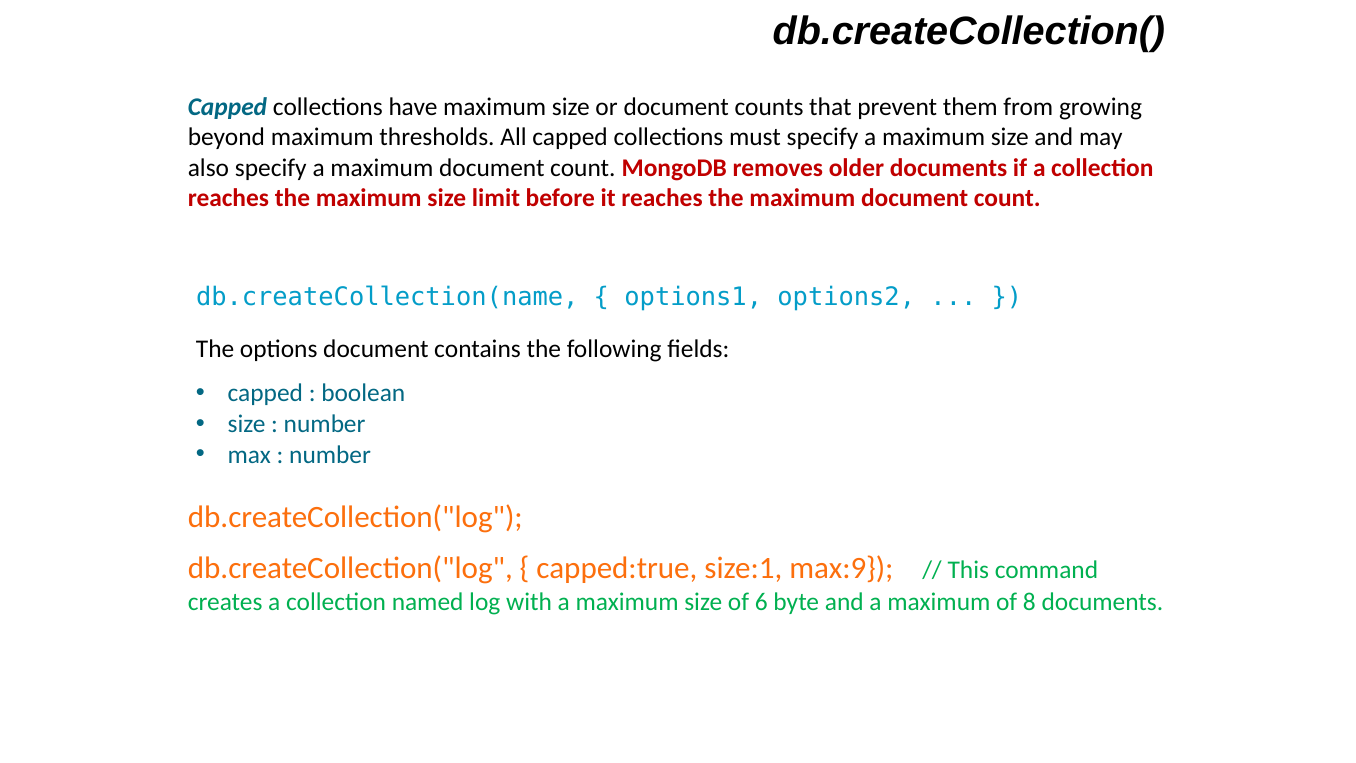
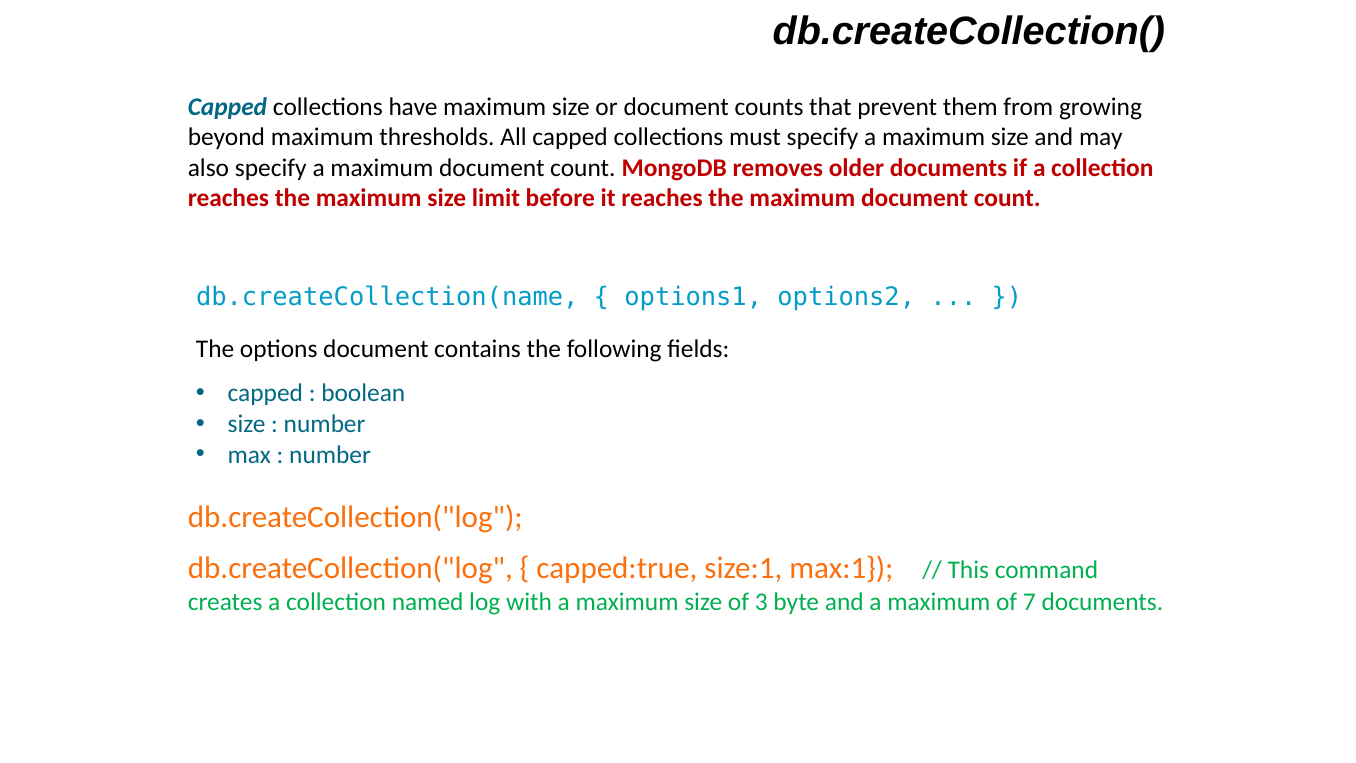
max:9: max:9 -> max:1 (841, 568)
6: 6 -> 3 (761, 602)
8: 8 -> 7 (1029, 602)
